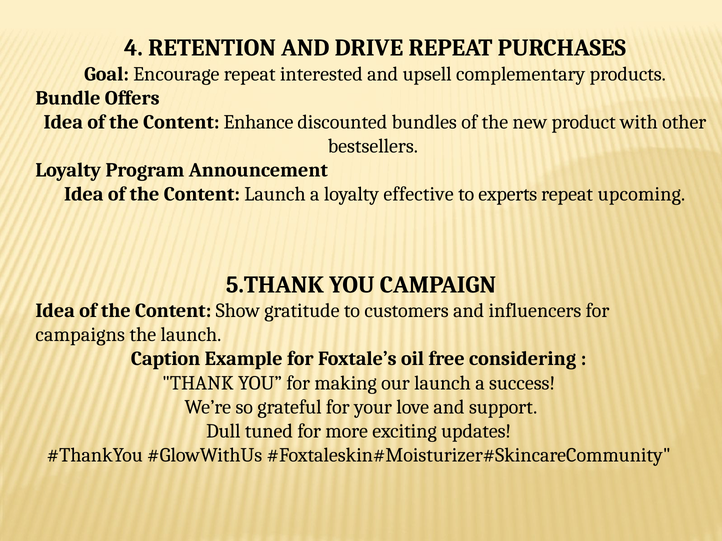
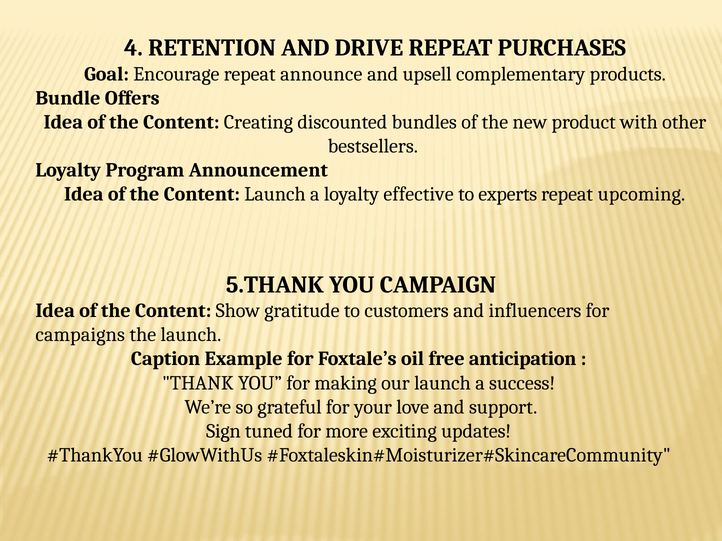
interested: interested -> announce (321, 74)
Enhance: Enhance -> Creating (258, 122)
considering: considering -> anticipation (523, 359)
Dull: Dull -> Sign (223, 431)
